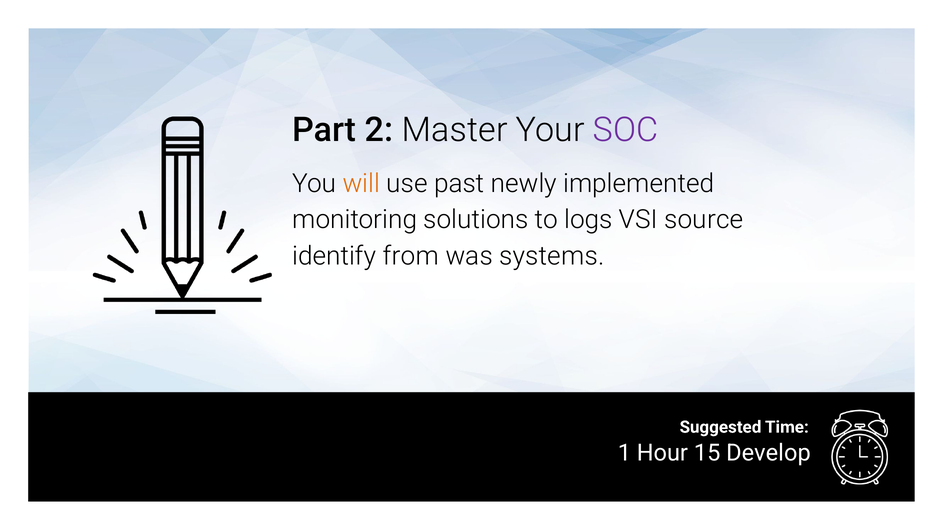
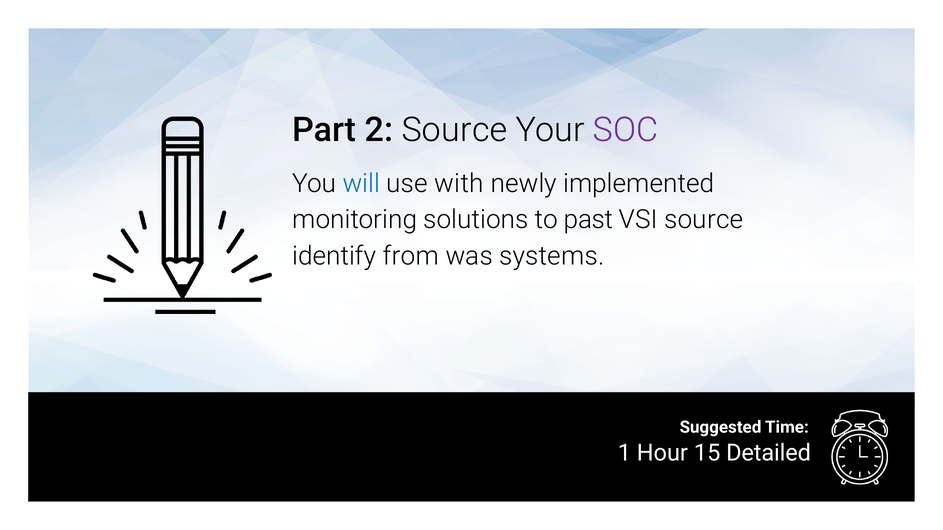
2 Master: Master -> Source (454, 130)
will colour: orange -> blue (361, 184)
past: past -> with (459, 184)
logs: logs -> past (589, 220)
Develop: Develop -> Detailed (769, 453)
